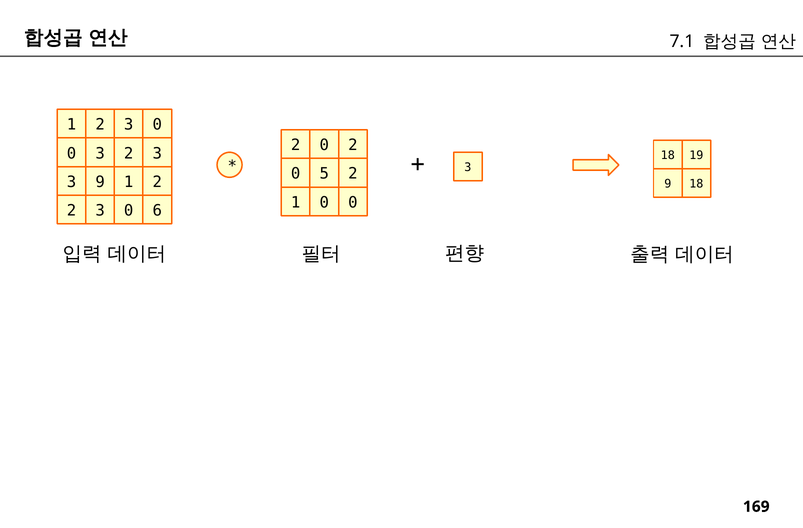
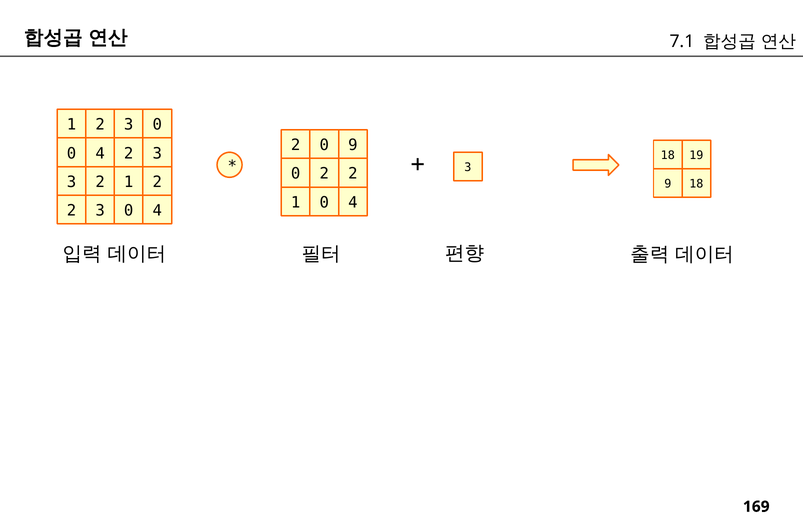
0 2: 2 -> 9 (353, 145)
3: 3 -> 4 (100, 153)
0 5: 5 -> 2 (324, 174)
3 9: 9 -> 2 (100, 182)
1 0 0: 0 -> 4 (353, 202)
3 0 6: 6 -> 4 (157, 210)
